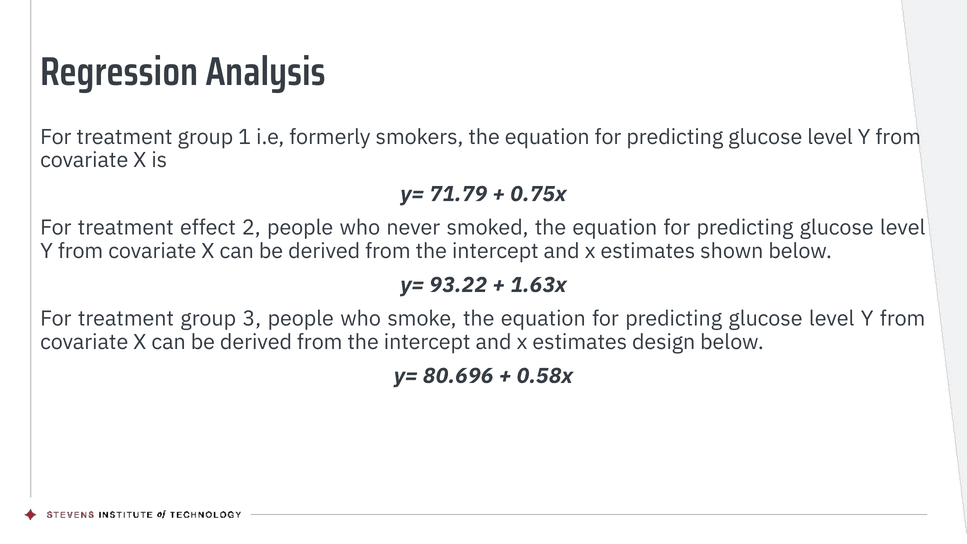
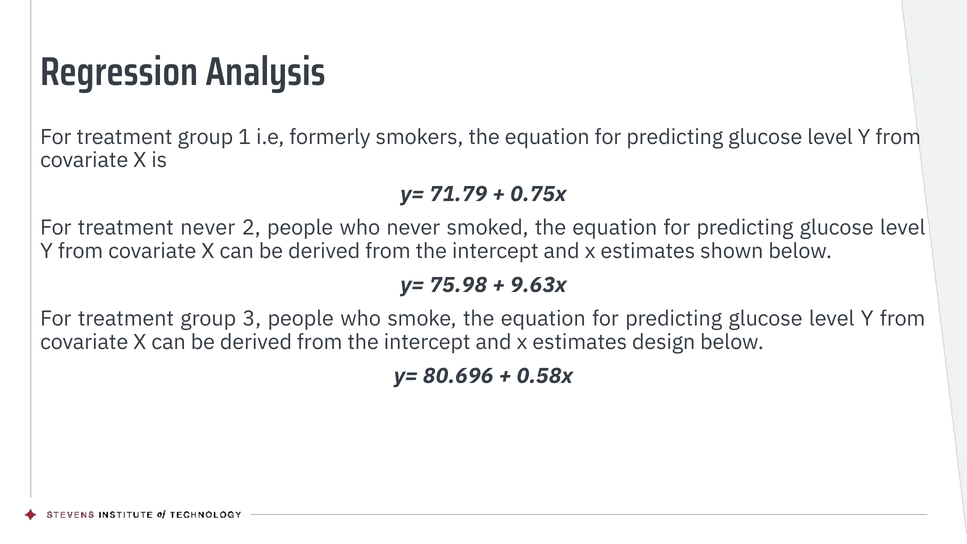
treatment effect: effect -> never (208, 228)
93.22: 93.22 -> 75.98 (458, 285)
1.63x: 1.63x -> 9.63x (538, 285)
